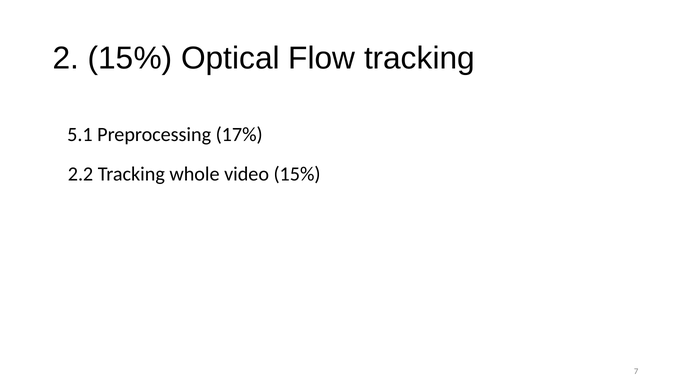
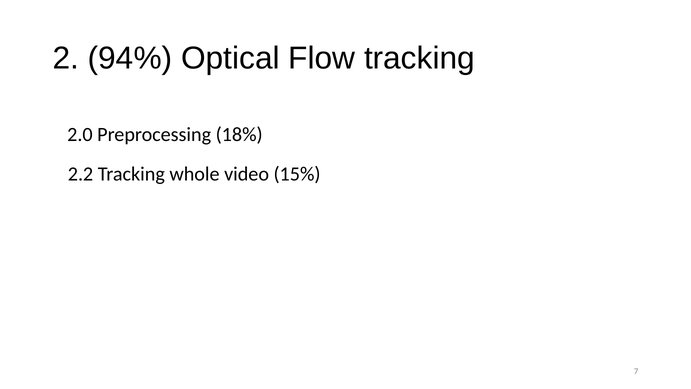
2 15%: 15% -> 94% (130, 58)
5.1: 5.1 -> 2.0 (80, 134)
17%: 17% -> 18% (239, 134)
